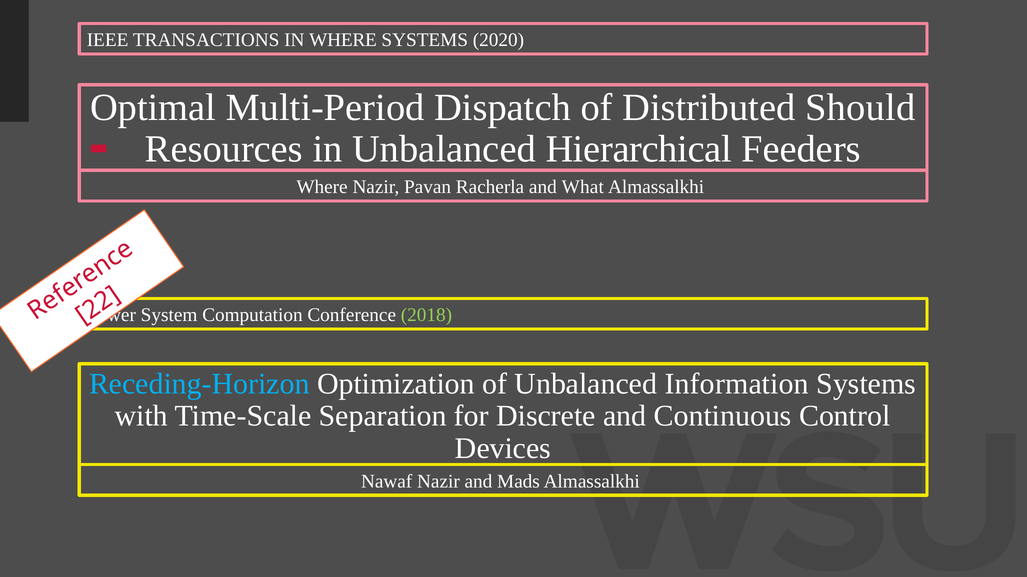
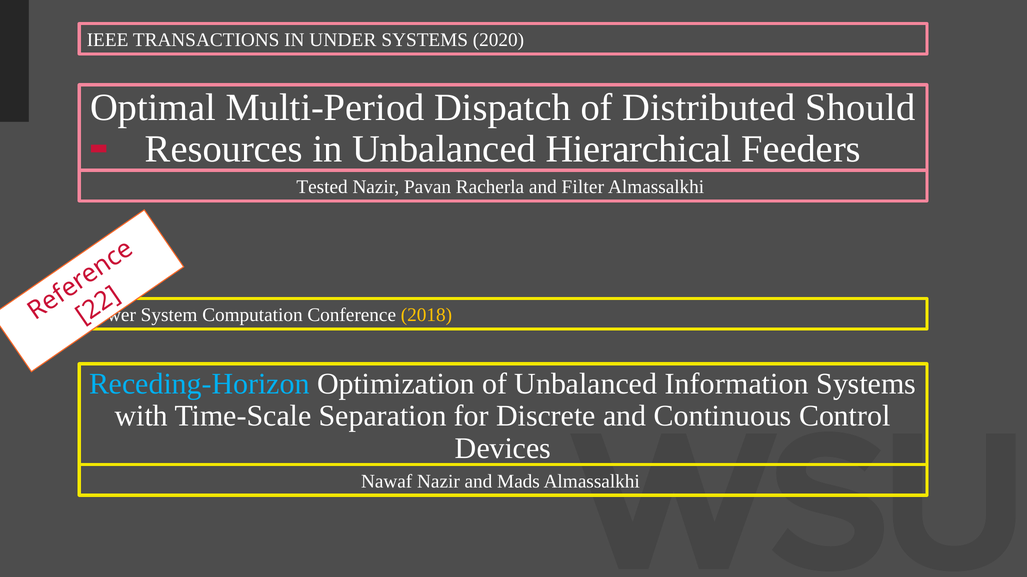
IN WHERE: WHERE -> UNDER (343, 40)
Where: Where -> Tested (322, 187)
What: What -> Filter (583, 187)
2018 colour: light green -> yellow (426, 315)
